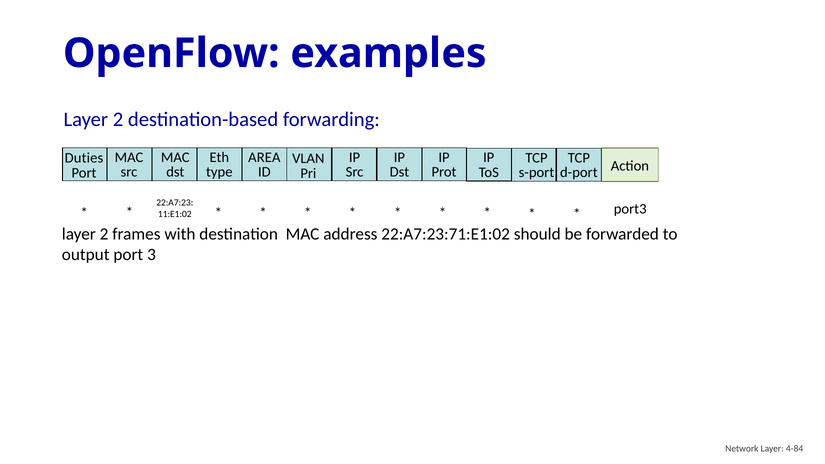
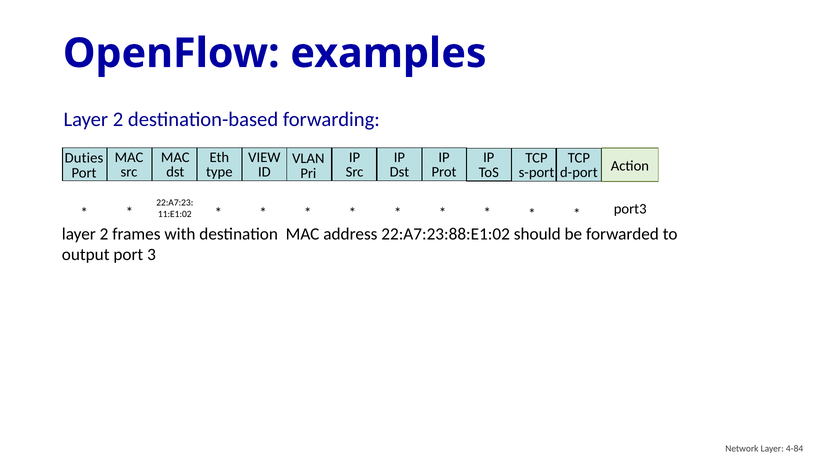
AREA: AREA -> VIEW (264, 157)
22:A7:23:71:E1:02: 22:A7:23:71:E1:02 -> 22:A7:23:88:E1:02 (446, 234)
